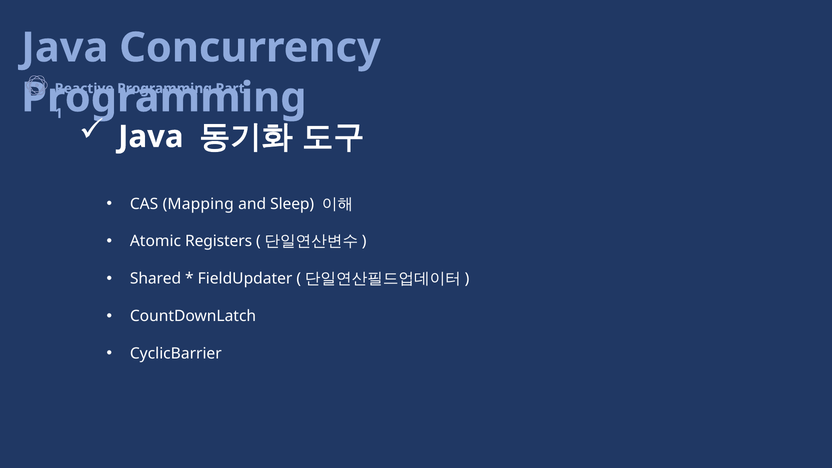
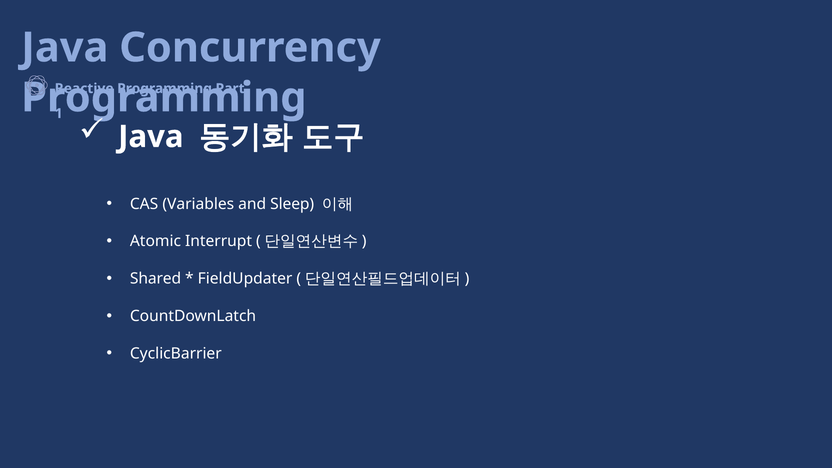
Mapping: Mapping -> Variables (198, 204)
Registers: Registers -> Interrupt (219, 241)
